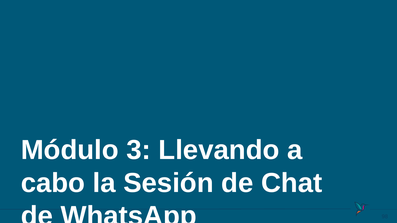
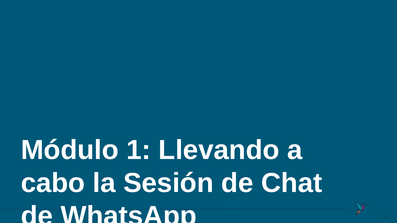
3: 3 -> 1 (139, 150)
